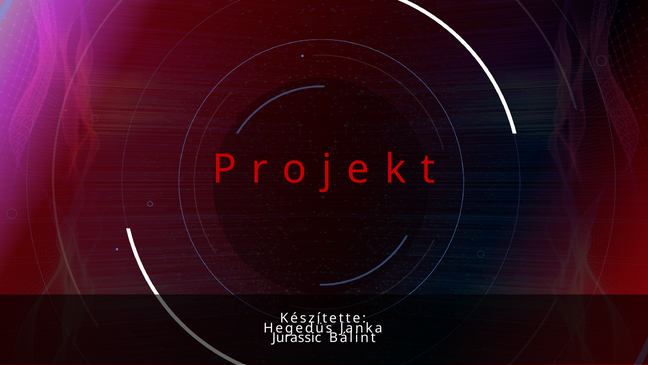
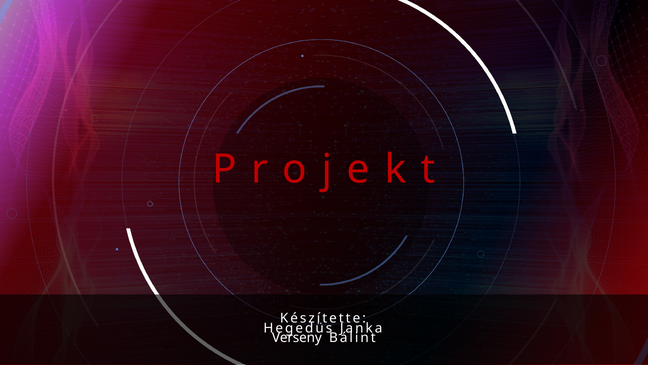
Jurassic: Jurassic -> Verseny (297, 337)
